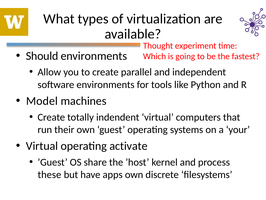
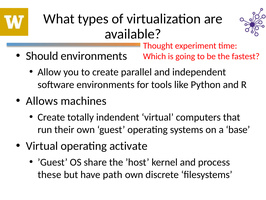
Model: Model -> Allows (42, 101)
your: your -> base (238, 129)
apps: apps -> path (113, 174)
